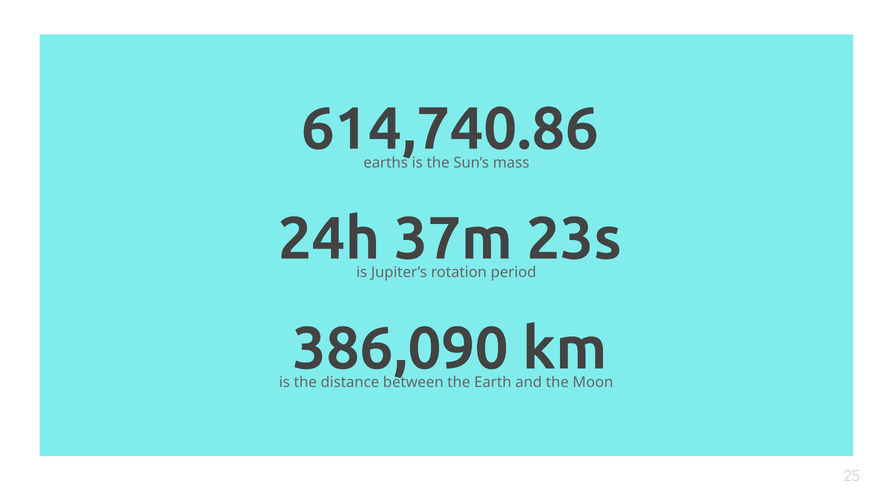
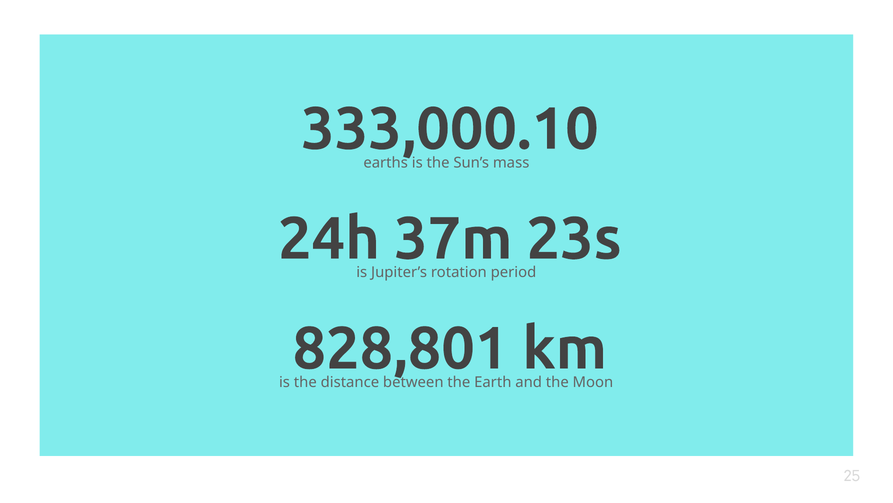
614,740.86: 614,740.86 -> 333,000.10 (450, 129)
386,090: 386,090 -> 828,801 (400, 348)
